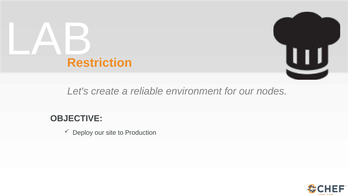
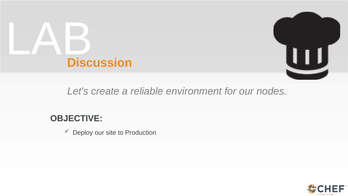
Restriction: Restriction -> Discussion (100, 63)
